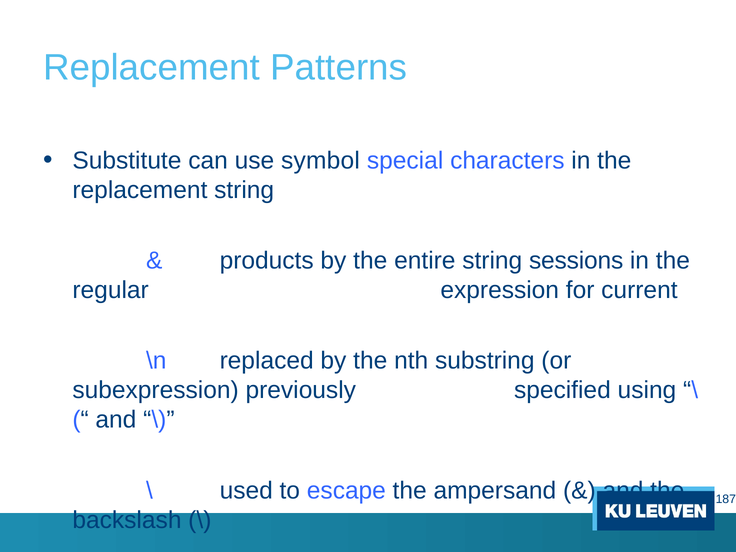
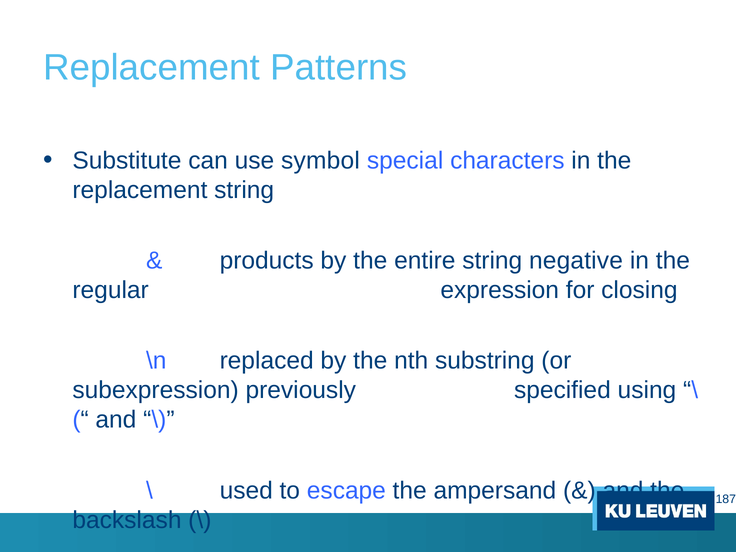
sessions: sessions -> negative (576, 261)
current: current -> closing (639, 290)
